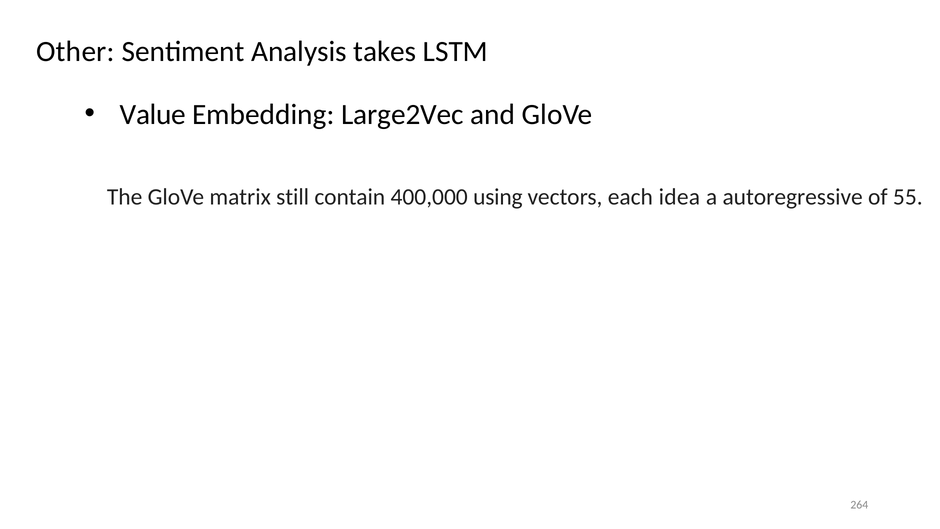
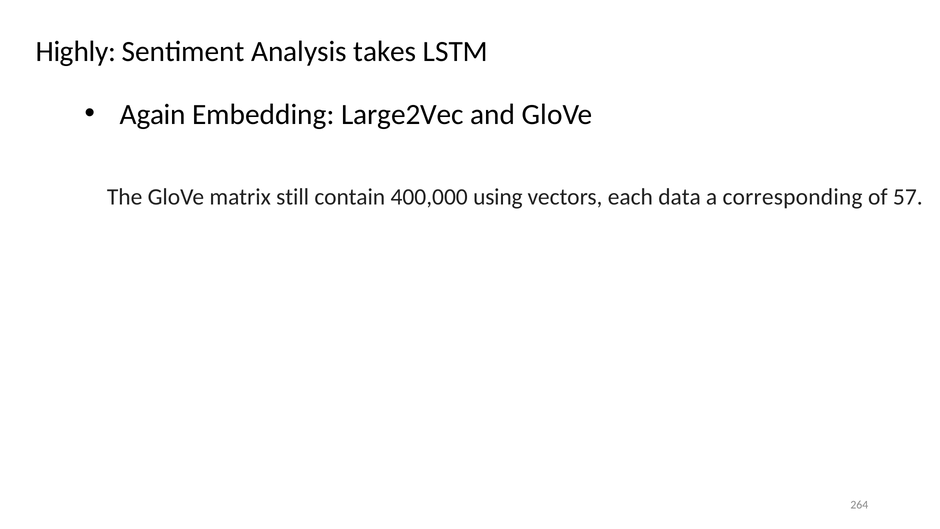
Other: Other -> Highly (76, 52)
Value: Value -> Again (153, 114)
idea: idea -> data (680, 197)
autoregressive: autoregressive -> corresponding (793, 197)
55: 55 -> 57 (908, 197)
